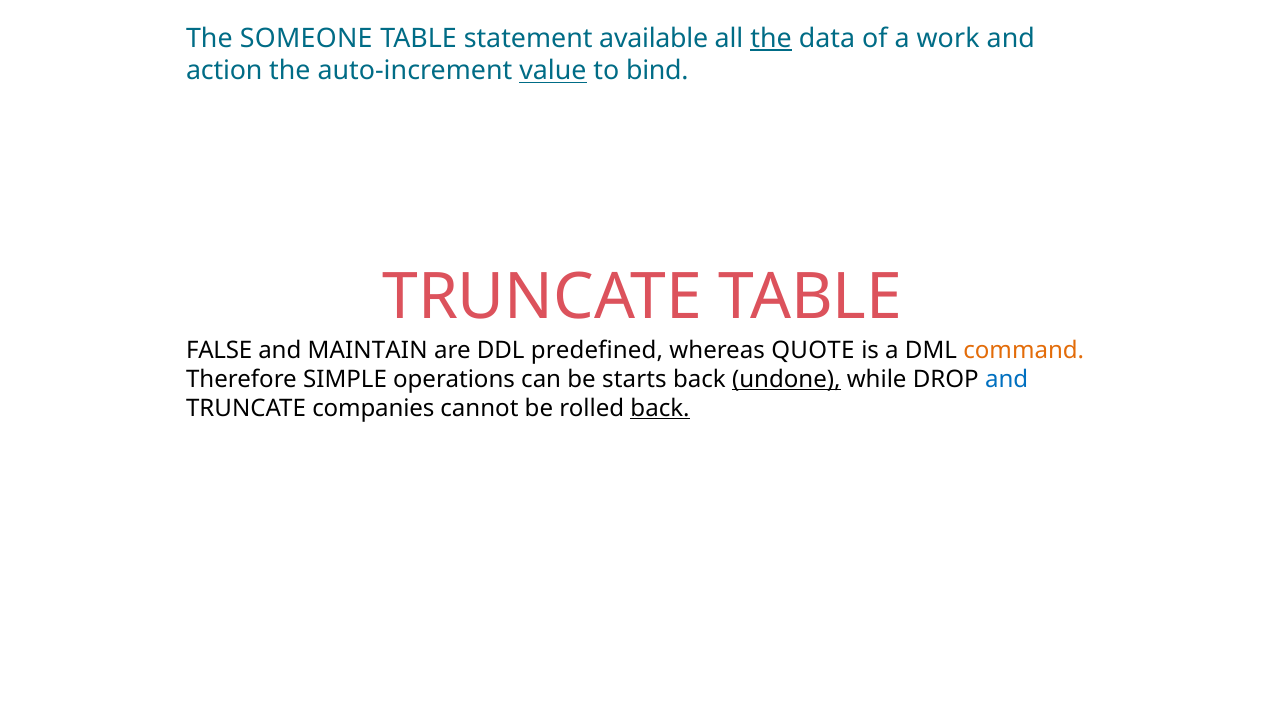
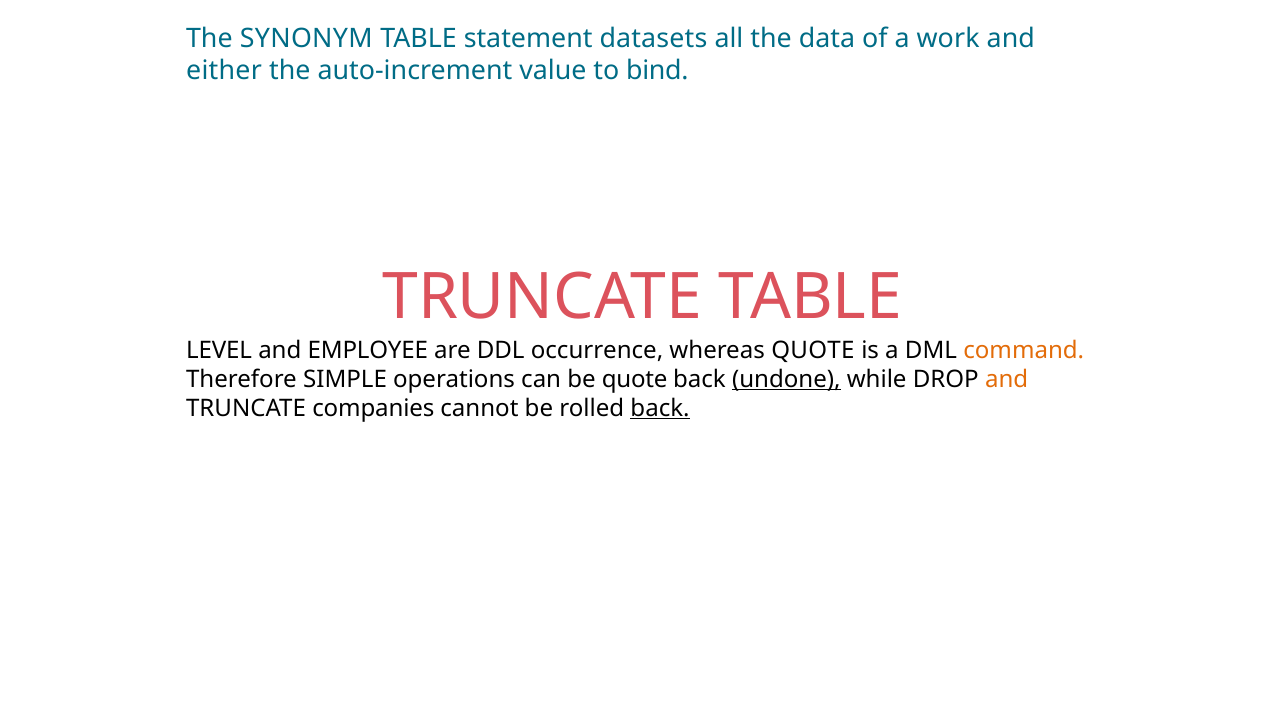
SOMEONE: SOMEONE -> SYNONYM (306, 39)
available: available -> datasets (653, 39)
the underline: present -> none (771, 39)
action: action -> either (224, 71)
value underline: present -> none (553, 71)
FALSE: FALSE -> LEVEL (219, 350)
MAINTAIN: MAINTAIN -> EMPLOYEE (368, 350)
predefined: predefined -> occurrence (597, 350)
be starts: starts -> quote (635, 379)
and colour: blue -> orange (1007, 379)
